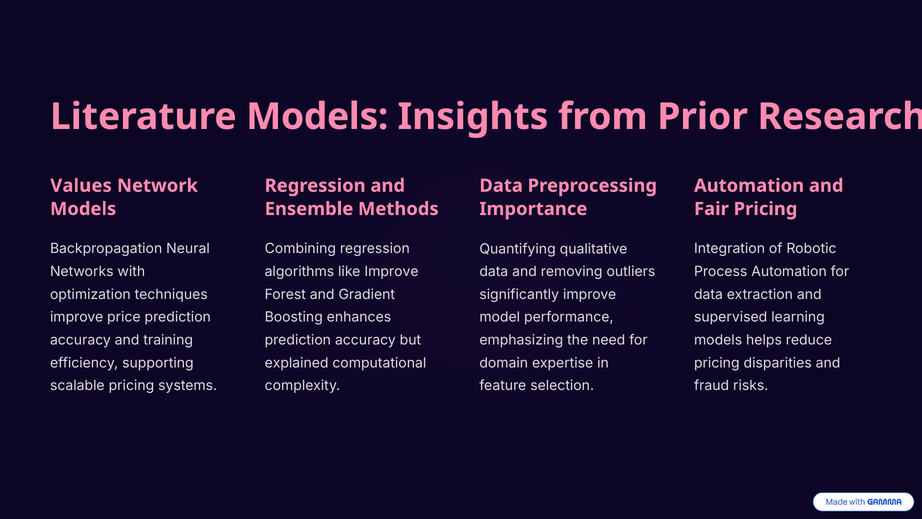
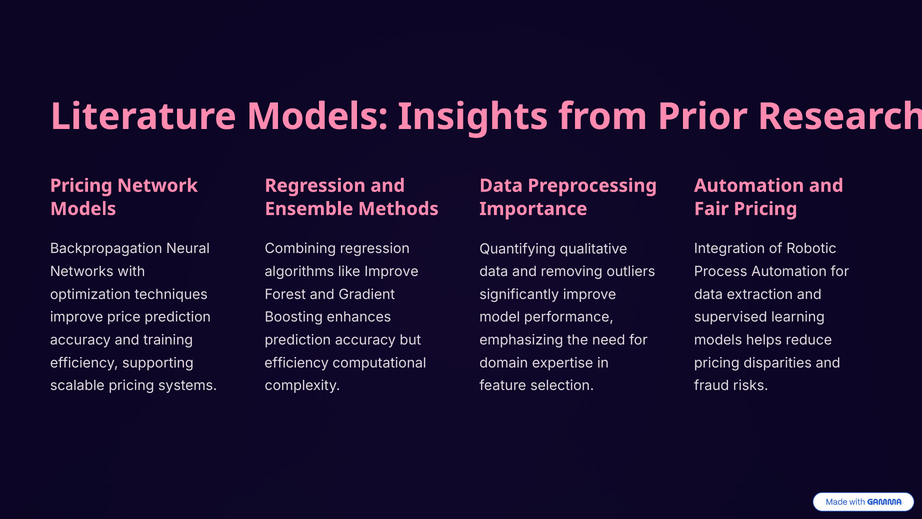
Values: Values -> Pricing (81, 186)
explained: explained -> efficiency (297, 363)
